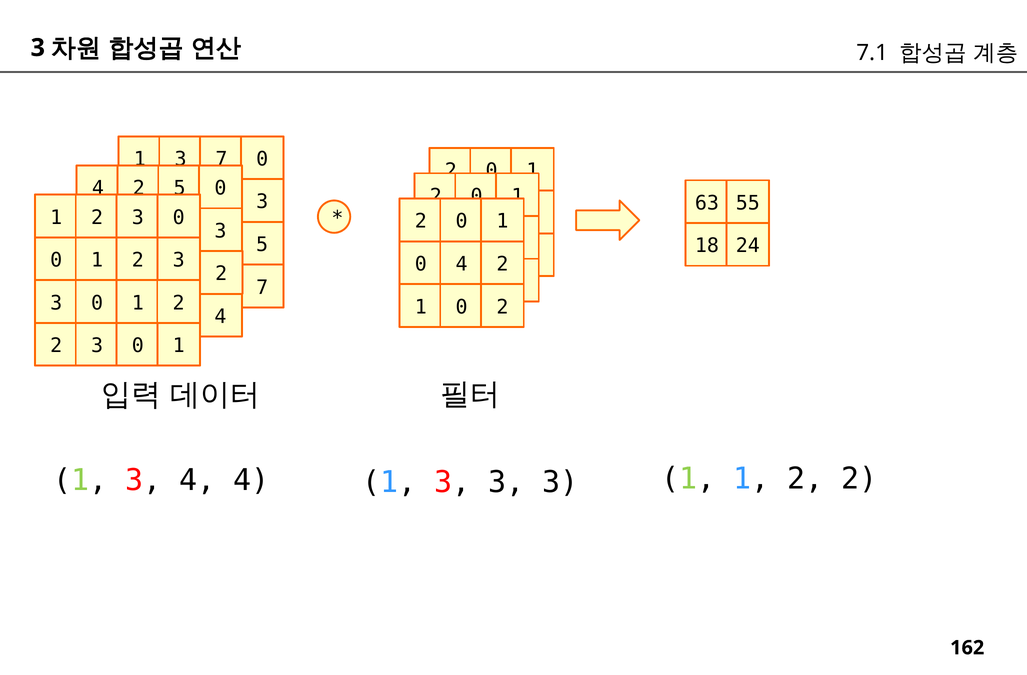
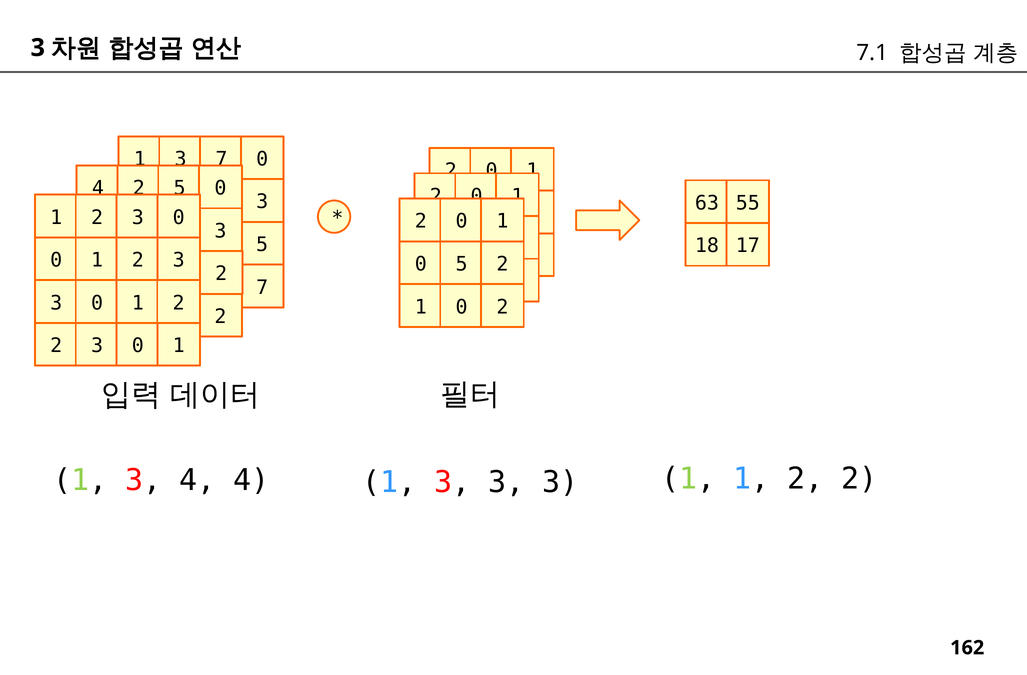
24: 24 -> 17 (748, 246)
4: 4 -> 5 (462, 264)
4: 4 -> 2 (220, 316)
